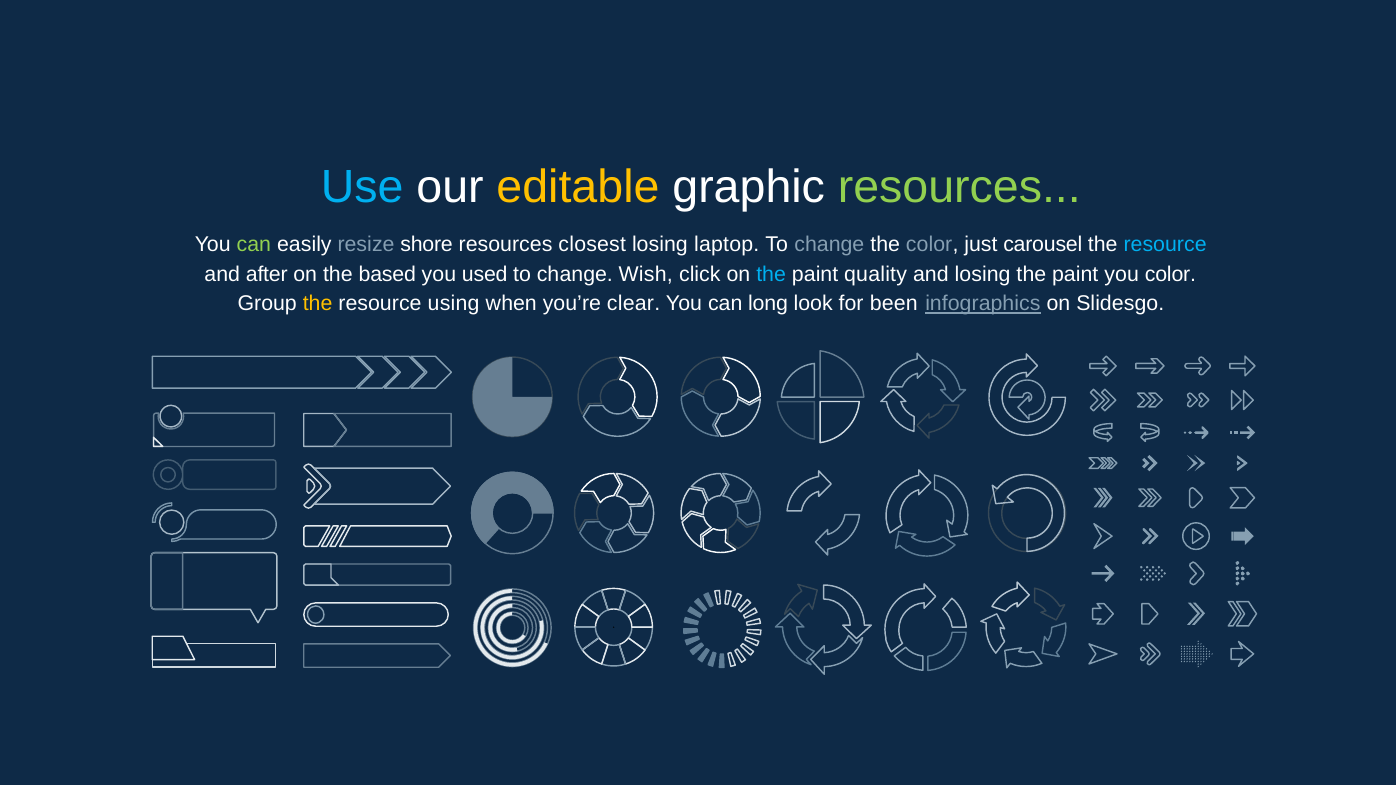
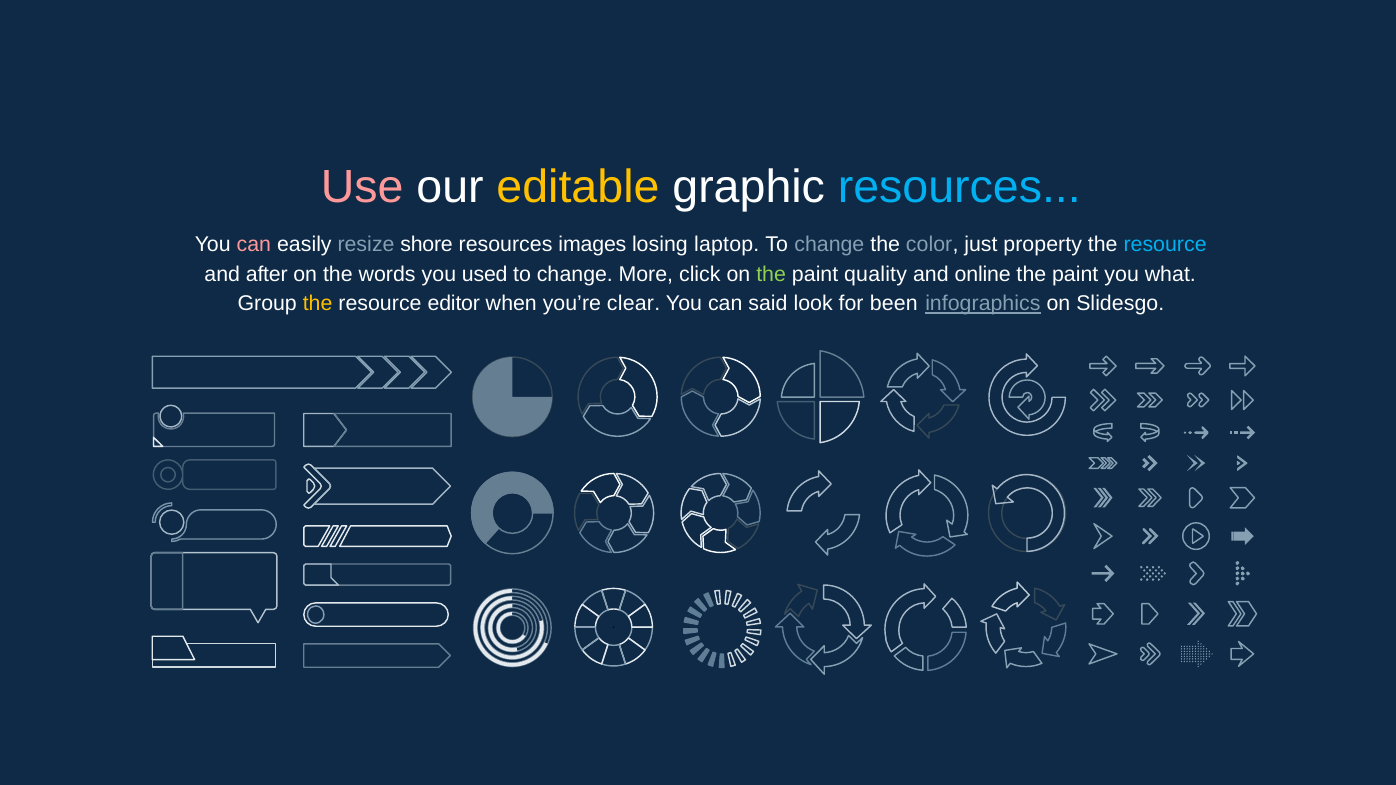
Use colour: light blue -> pink (362, 188)
resources colour: light green -> light blue (959, 188)
can colour: light green -> pink (254, 245)
closest: closest -> images (592, 245)
carousel: carousel -> property (1043, 245)
based: based -> words (387, 274)
Wish: Wish -> More (646, 274)
the colour: light blue -> light green (771, 274)
and losing: losing -> online (983, 274)
you color: color -> what (1170, 274)
using: using -> editor (454, 304)
long: long -> said (768, 304)
